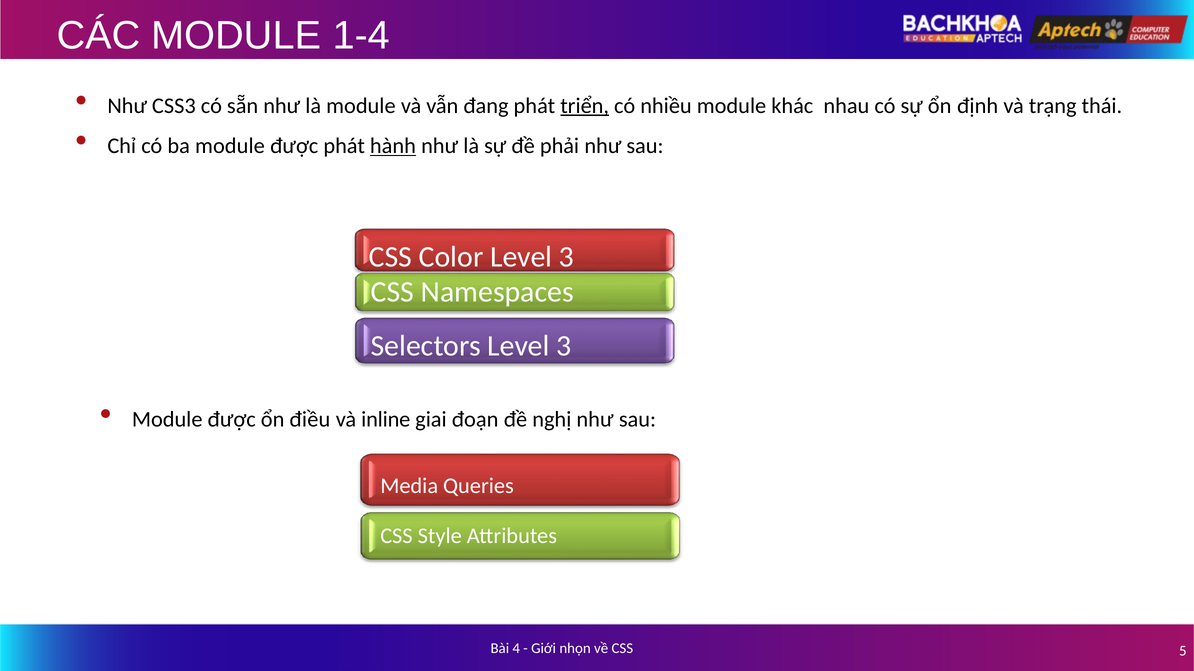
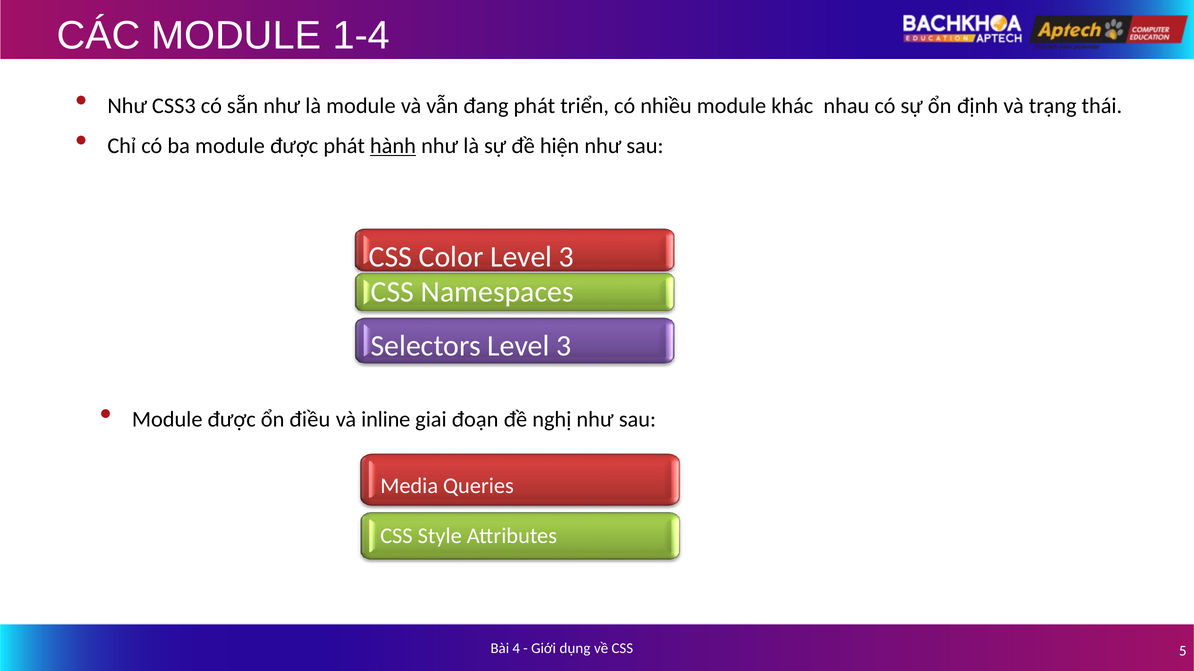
triển underline: present -> none (585, 106)
phải: phải -> hiện (560, 146)
nhọn: nhọn -> dụng (575, 649)
